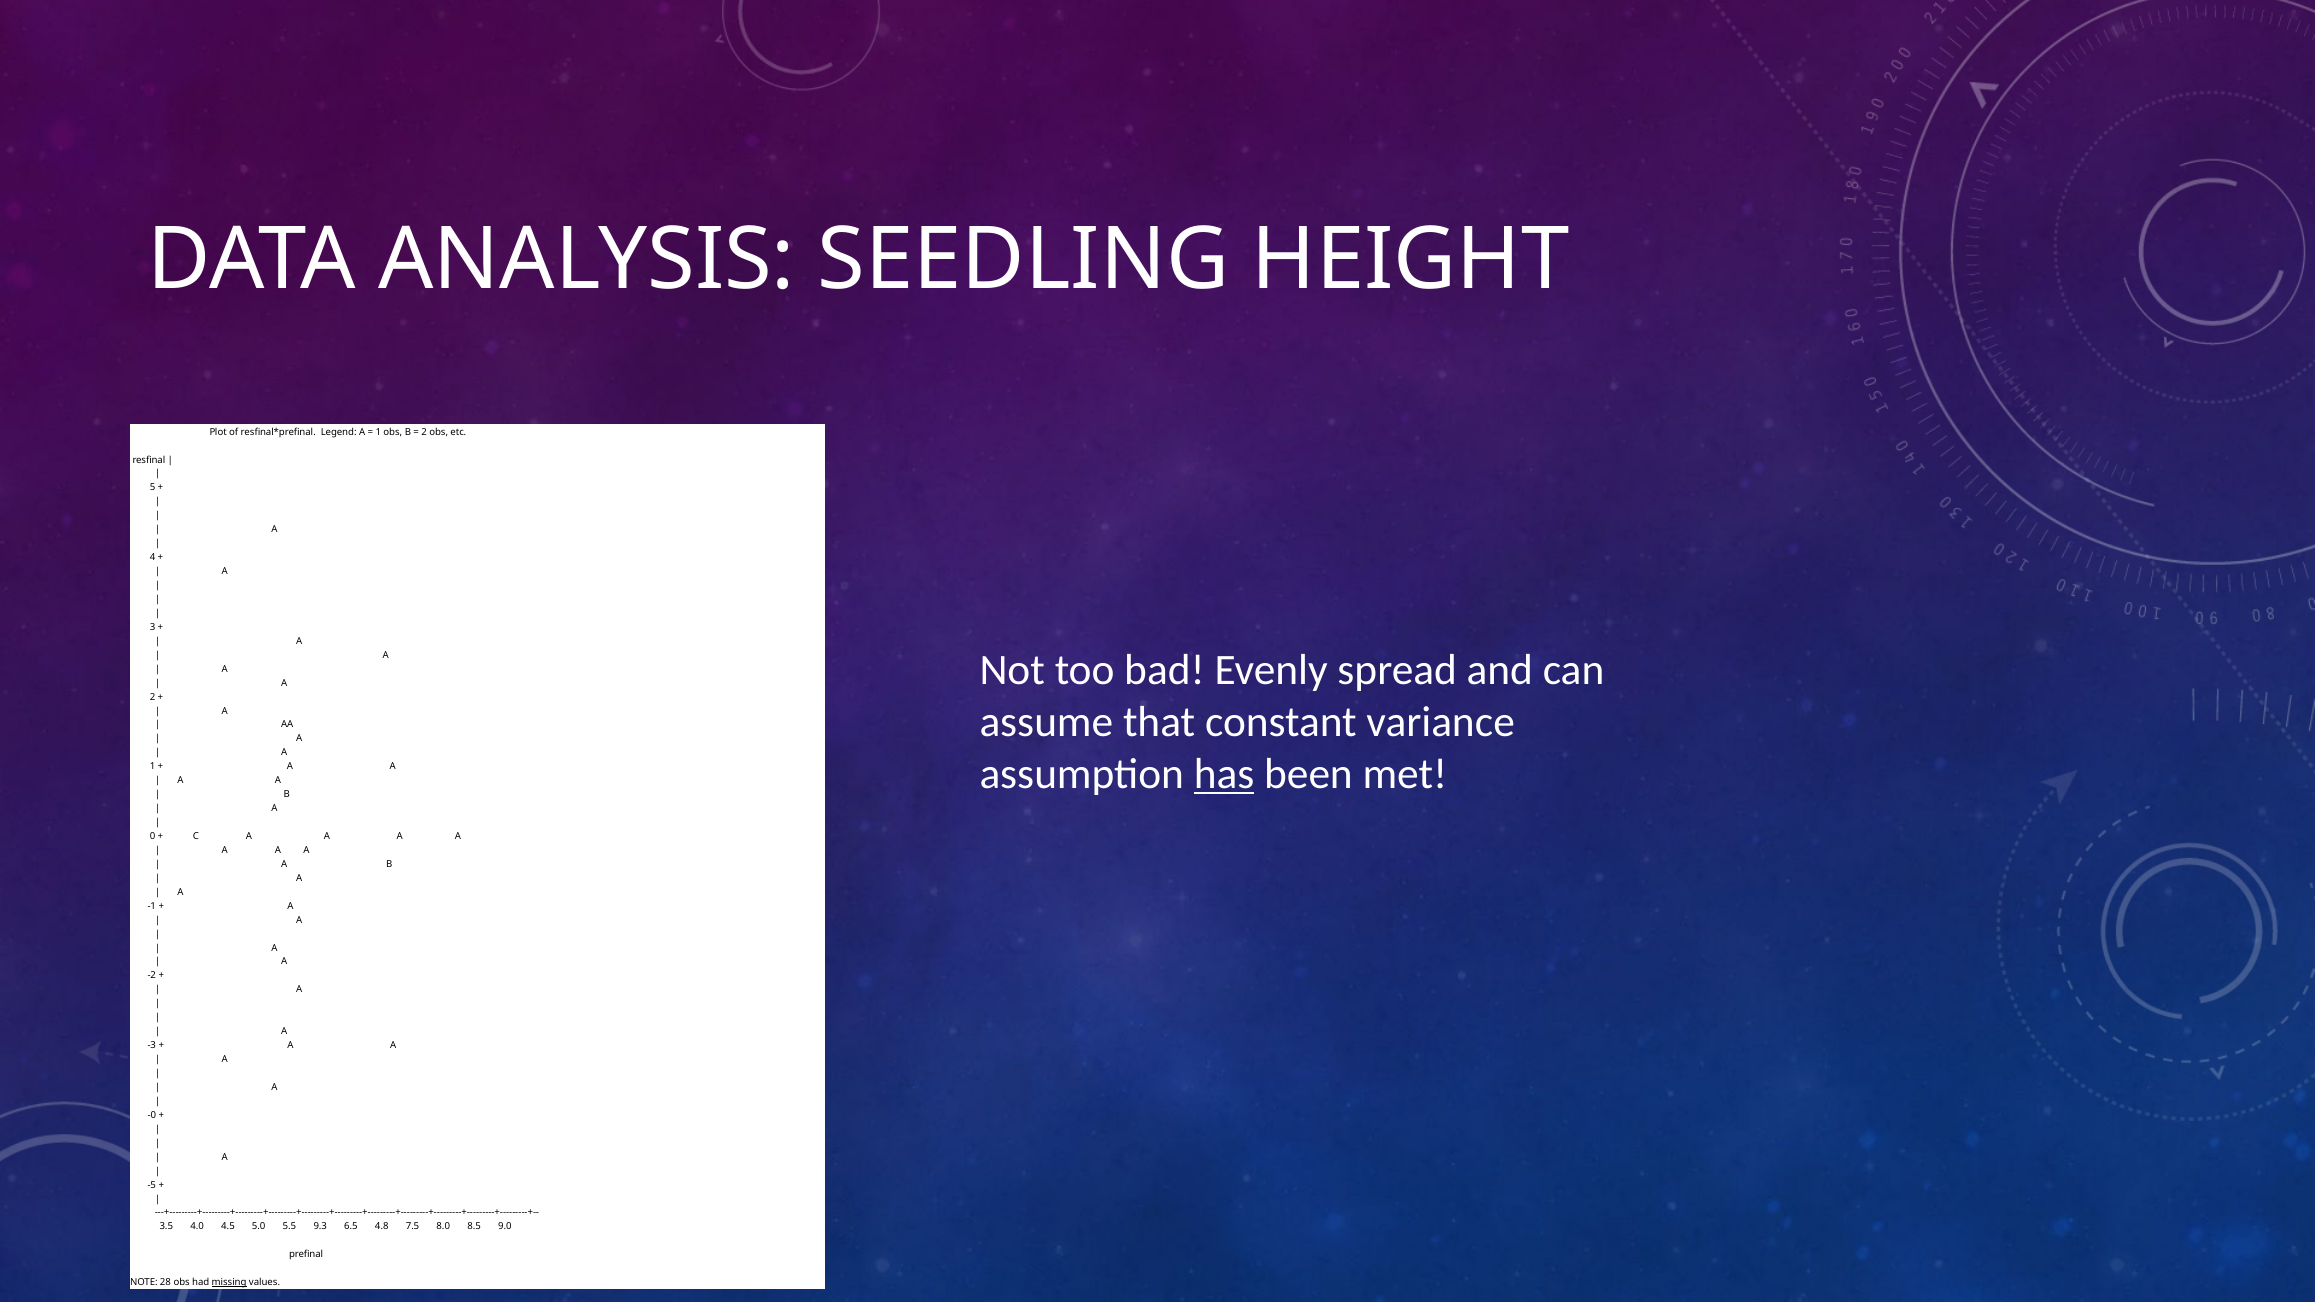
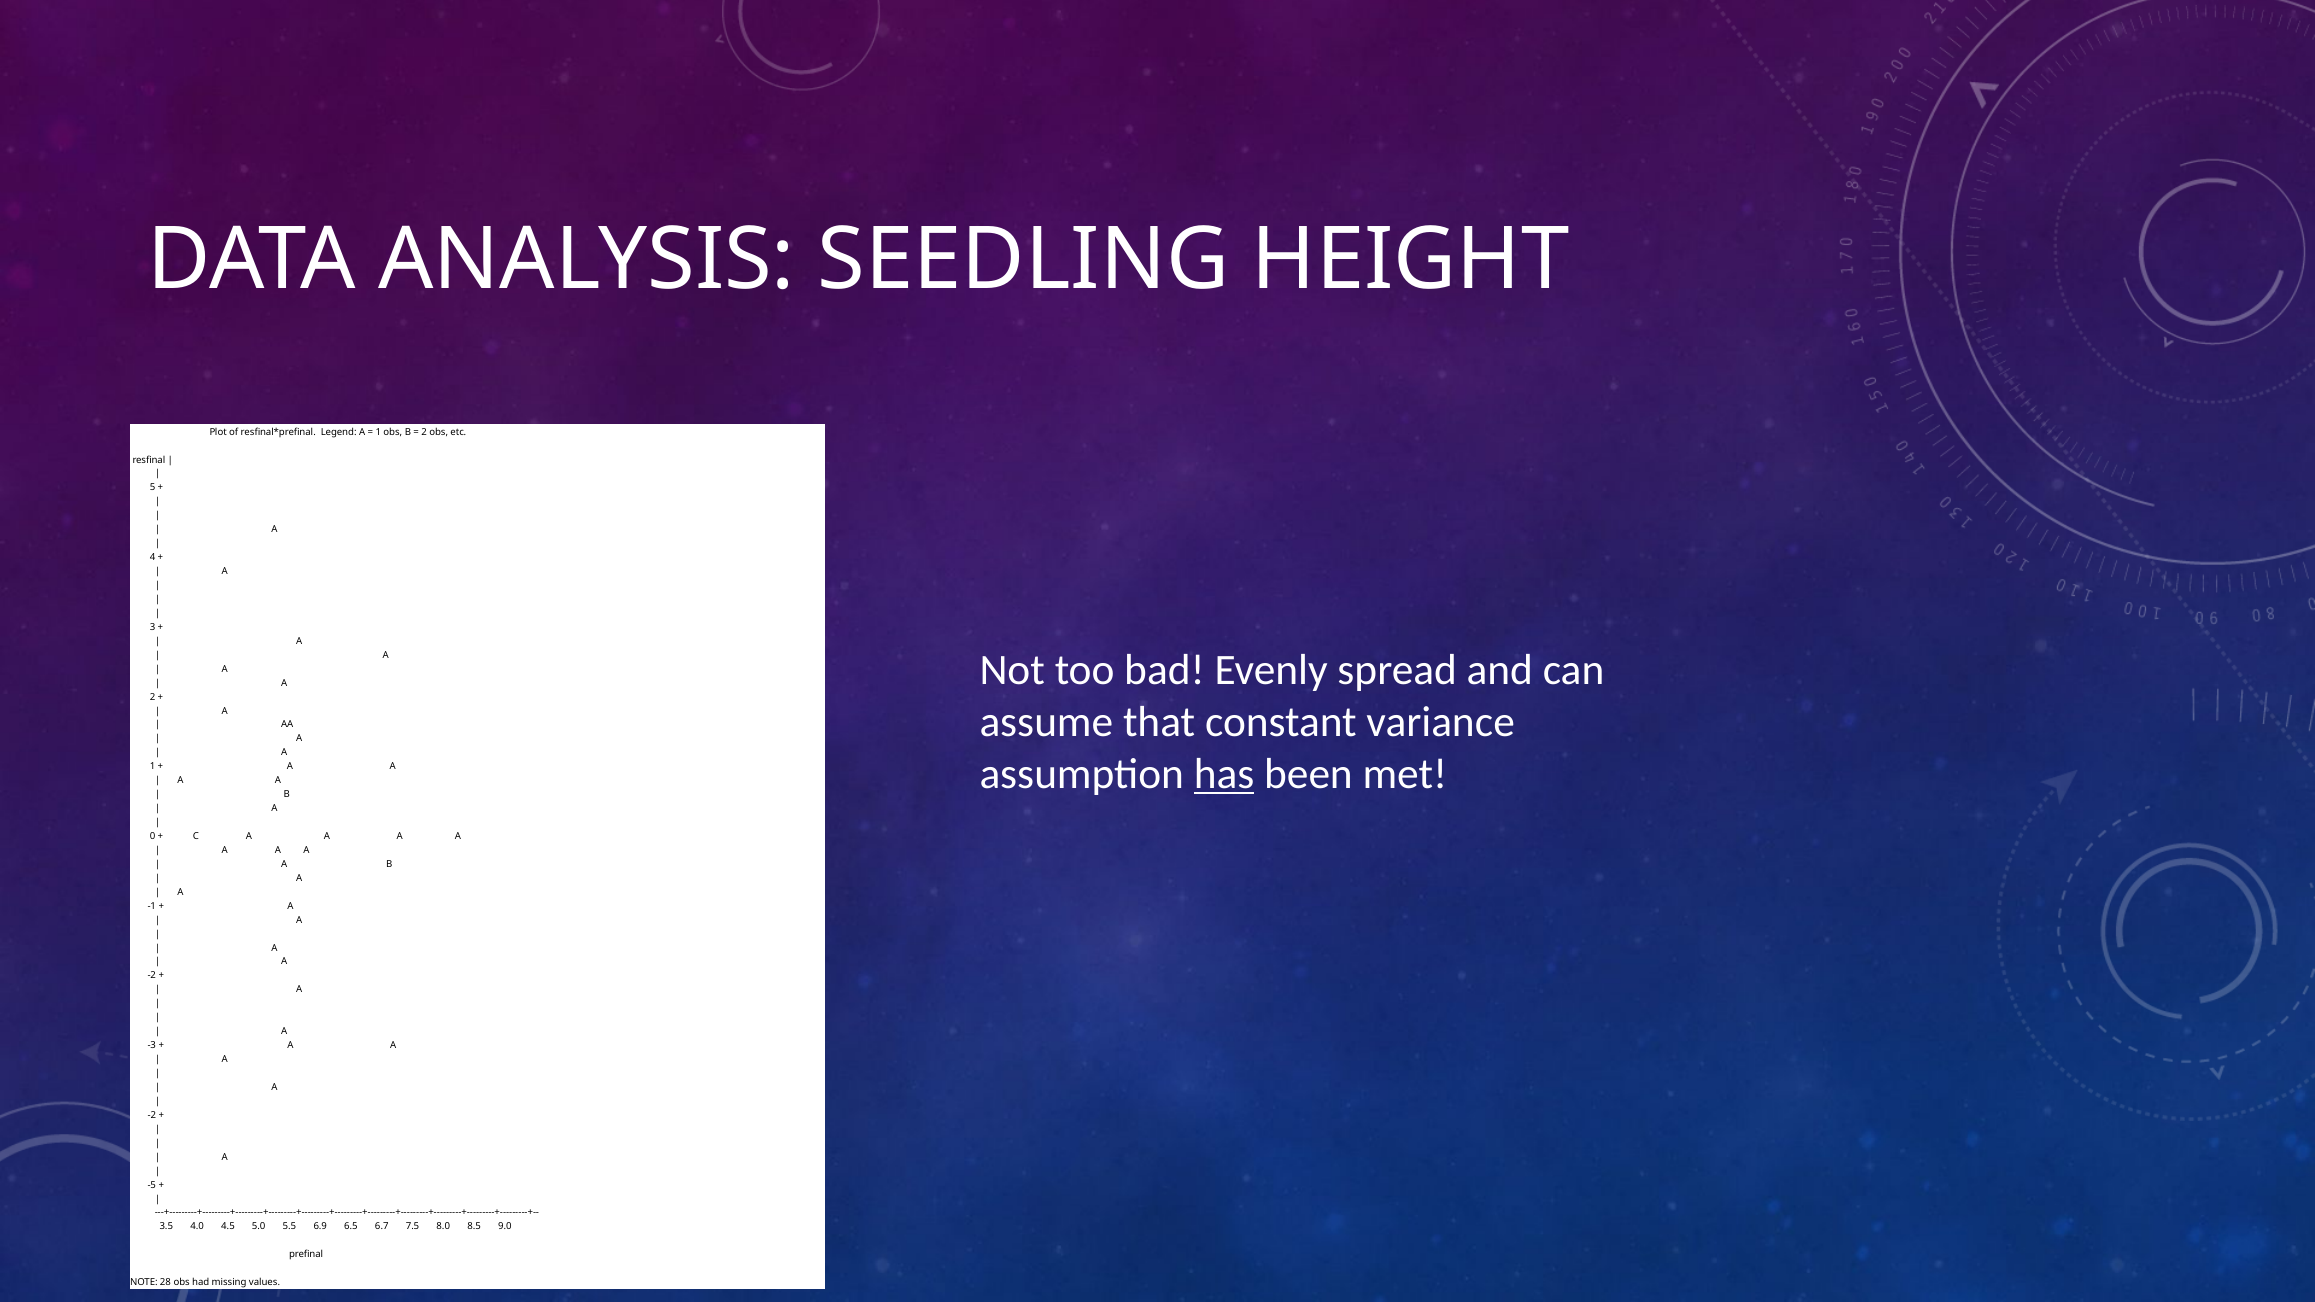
-0: -0 -> -2 (152, 1115)
9.3: 9.3 -> 6.9 (320, 1227)
4.8: 4.8 -> 6.7 (382, 1227)
missing underline: present -> none (229, 1283)
